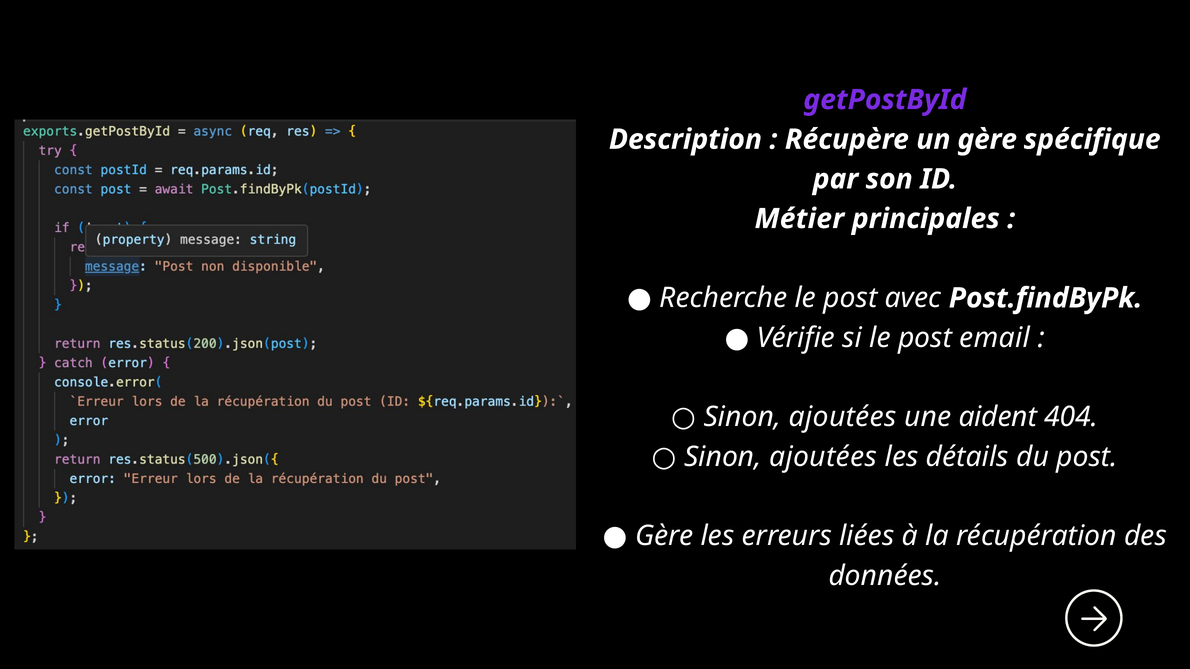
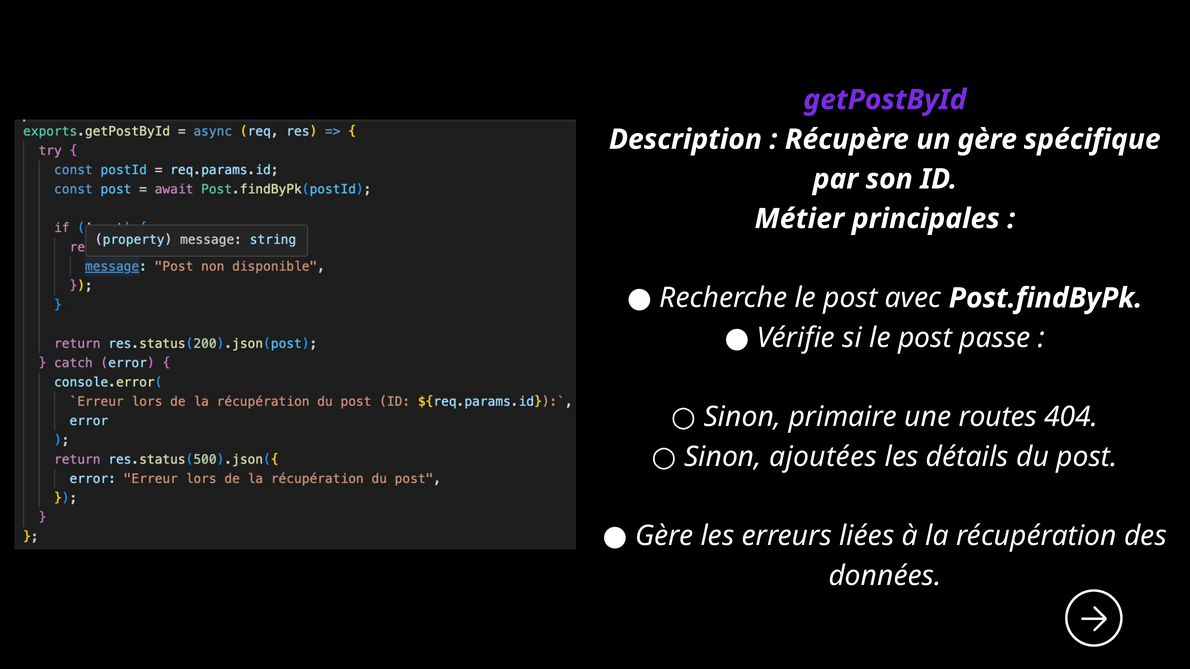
email: email -> passe (995, 338)
ajoutées: ajoutées -> primaire (843, 417)
aident: aident -> routes (998, 417)
